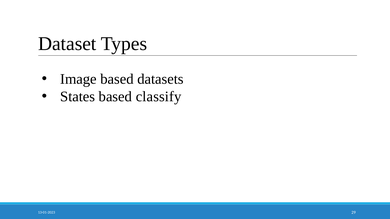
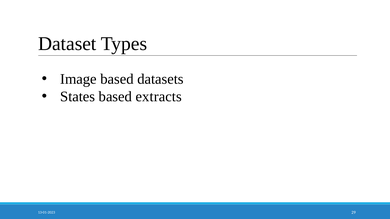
classify: classify -> extracts (159, 97)
